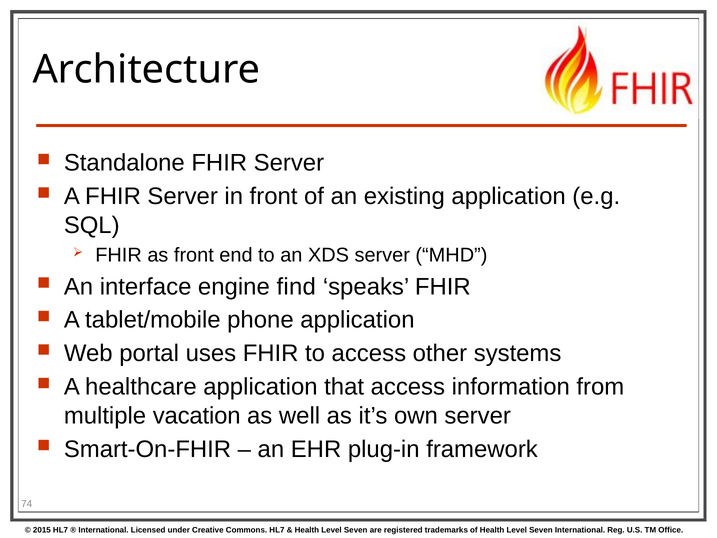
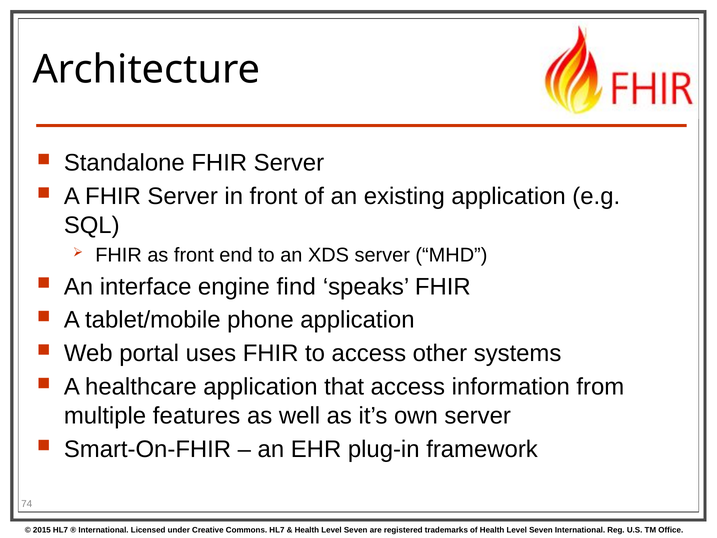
vacation: vacation -> features (197, 416)
